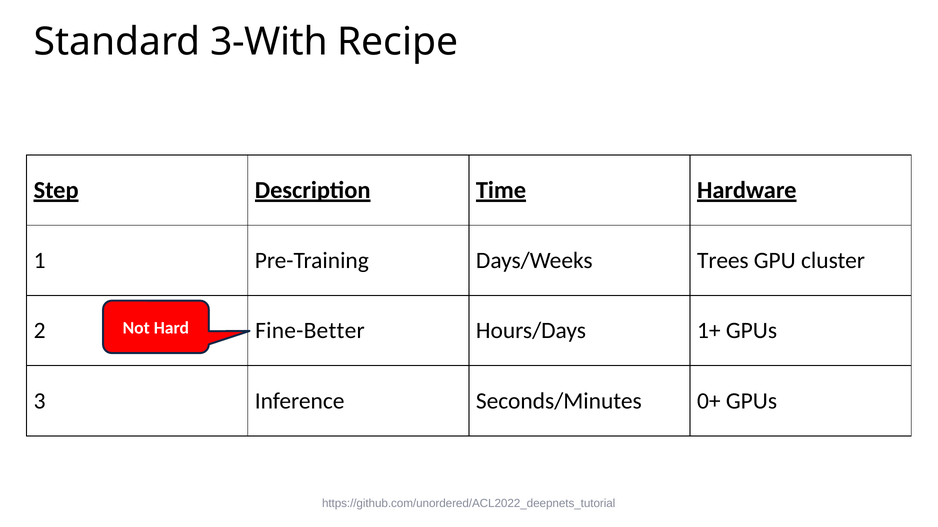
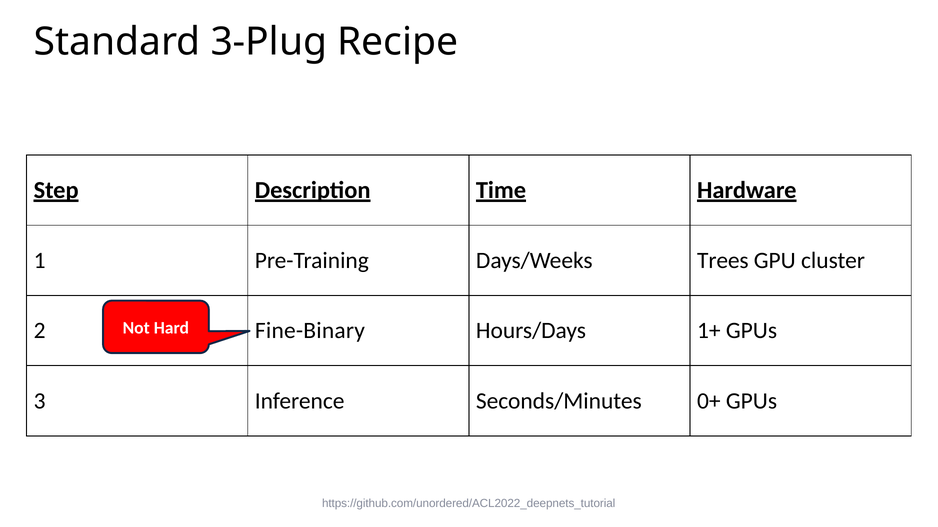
3-With: 3-With -> 3-Plug (269, 42)
Fine-Better: Fine-Better -> Fine-Binary (310, 331)
